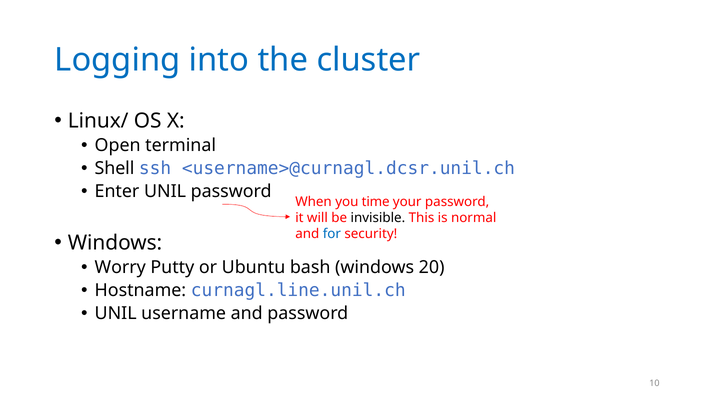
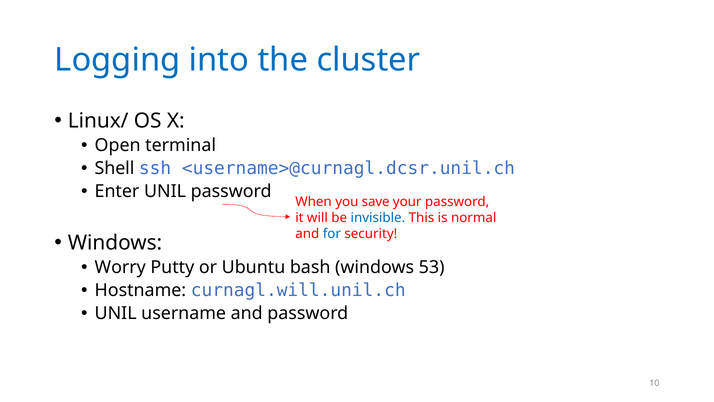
time: time -> save (376, 201)
invisible colour: black -> blue (378, 217)
20: 20 -> 53 (432, 267)
curnagl.line.unil.ch: curnagl.line.unil.ch -> curnagl.will.unil.ch (298, 290)
